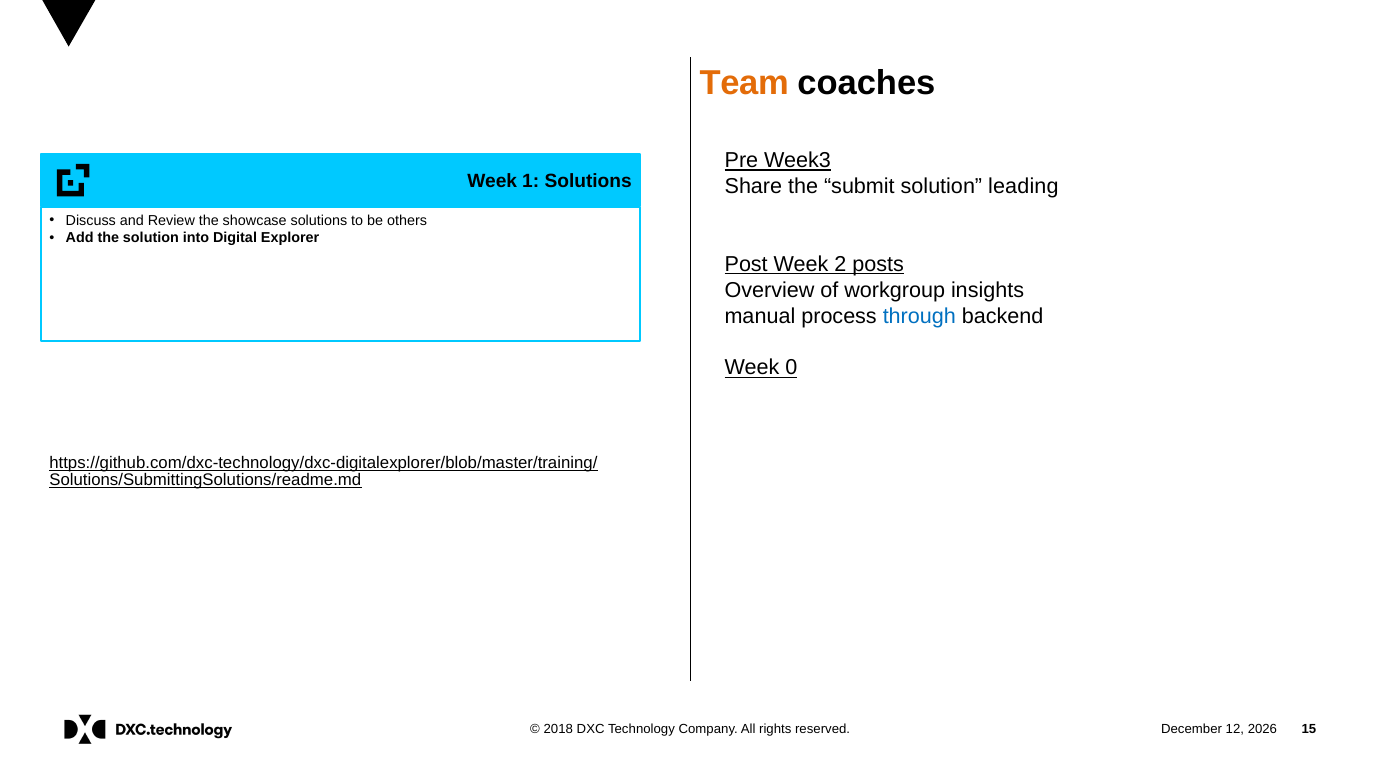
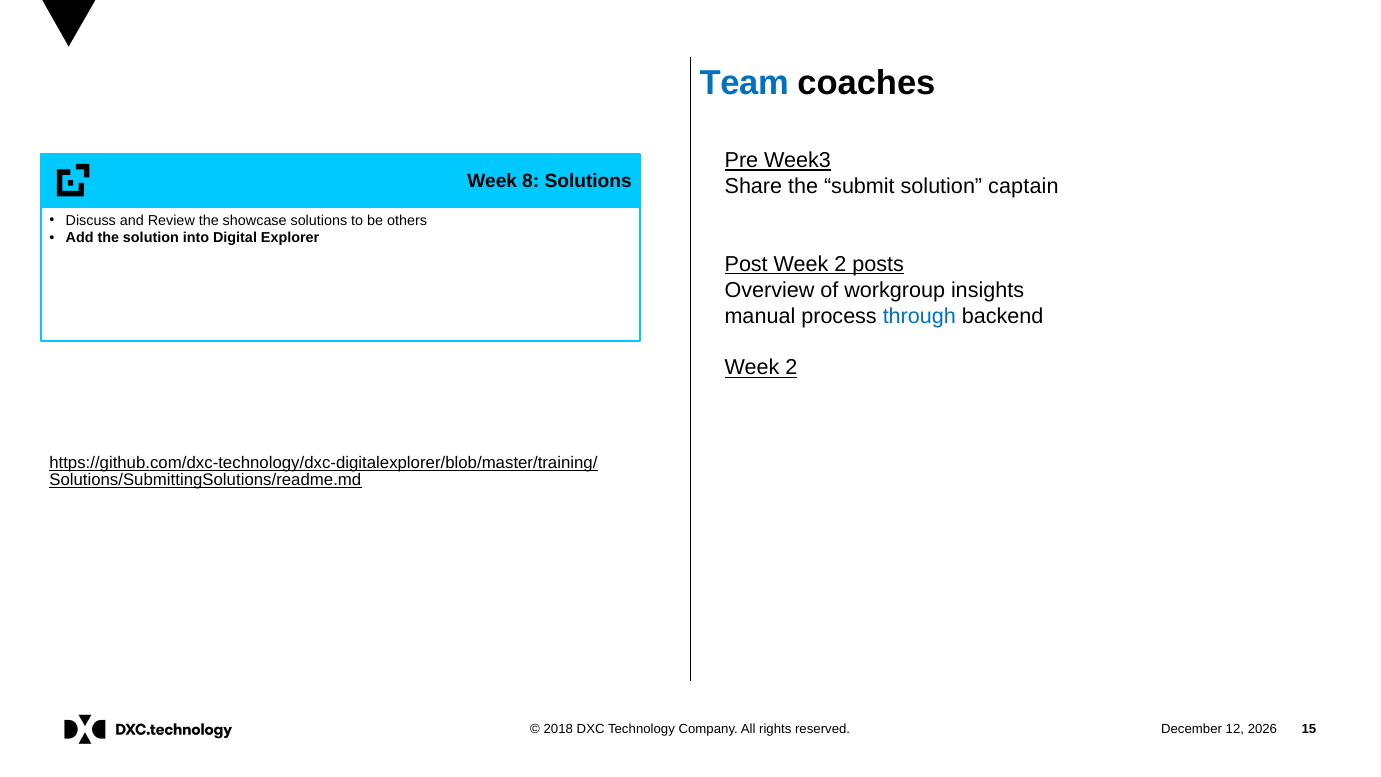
Team colour: orange -> blue (744, 83)
1: 1 -> 8 (531, 182)
leading: leading -> captain (1023, 186)
0: 0 -> 2 (791, 368)
